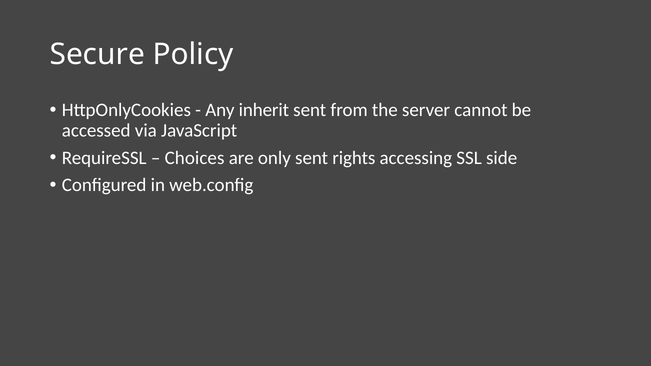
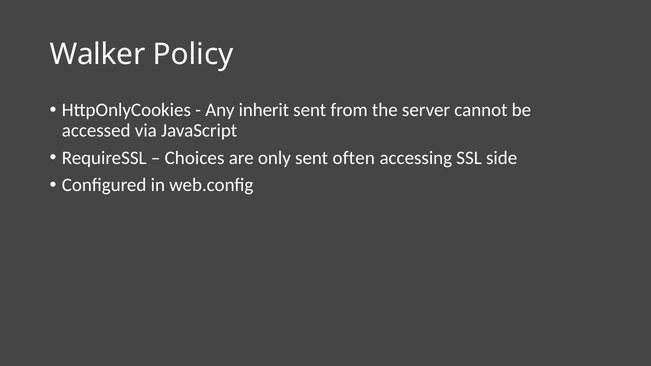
Secure: Secure -> Walker (97, 55)
rights: rights -> often (354, 158)
